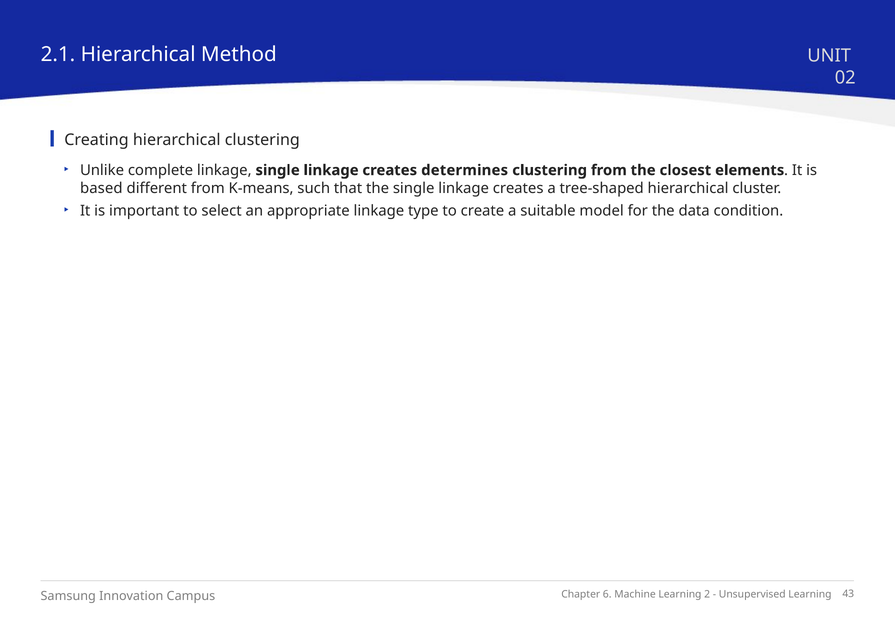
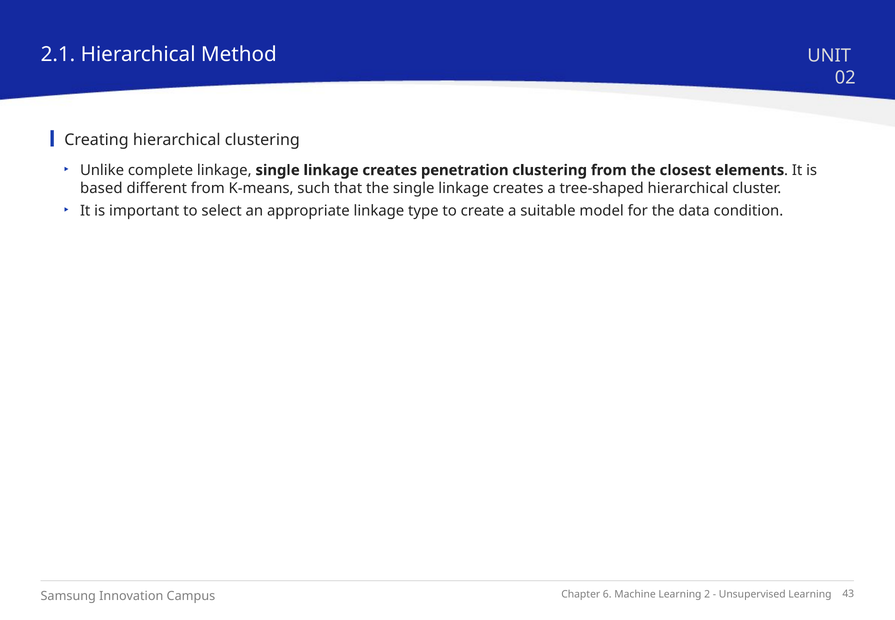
determines: determines -> penetration (465, 170)
